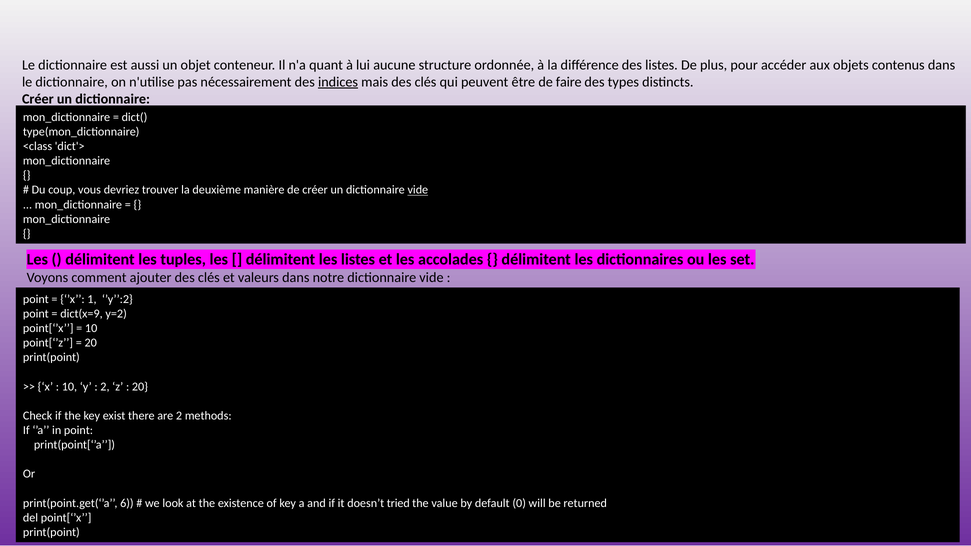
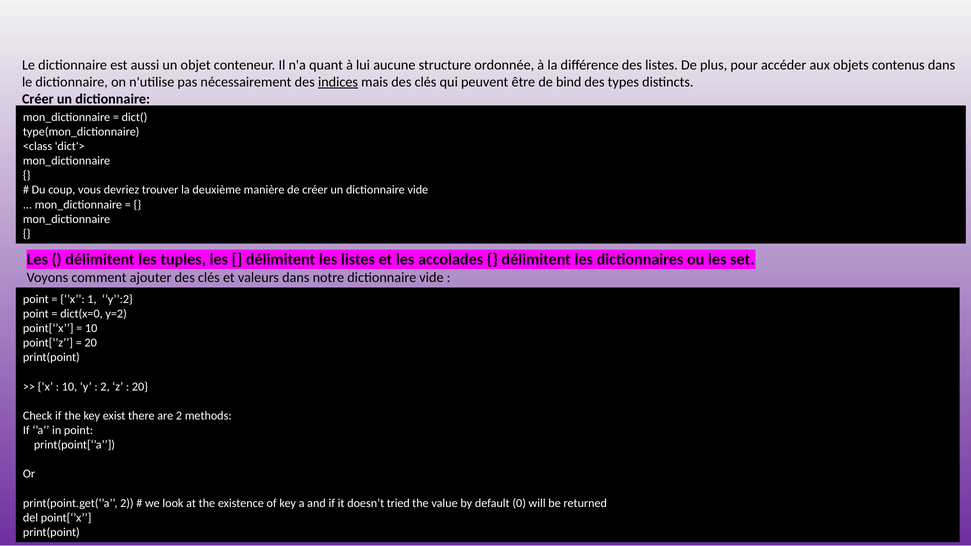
faire: faire -> bind (569, 82)
vide underline: present -> none (418, 190)
dict(x=9: dict(x=9 -> dict(x=0 (81, 314)
print(point.get(‘’a 6: 6 -> 2 (127, 503)
